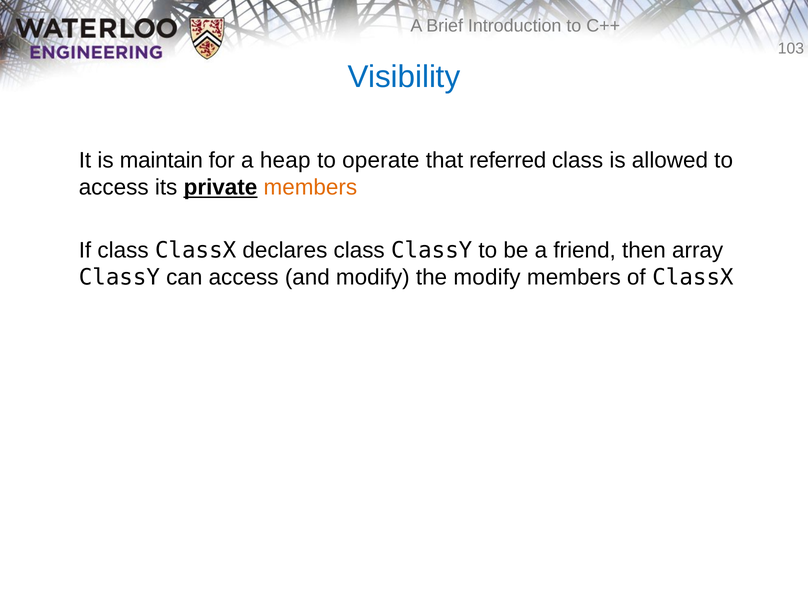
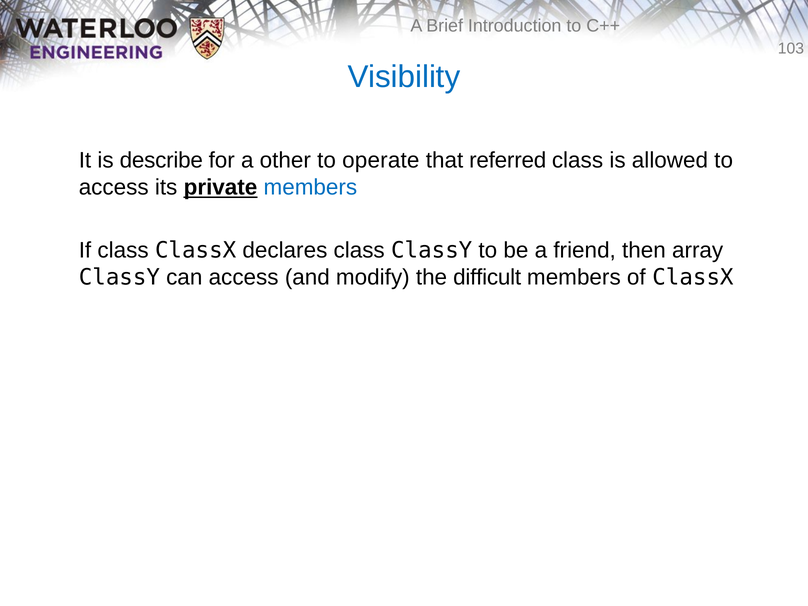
maintain: maintain -> describe (161, 160)
heap: heap -> other (285, 160)
members colour: orange -> blue (310, 187)
the modify: modify -> difficult (487, 277)
